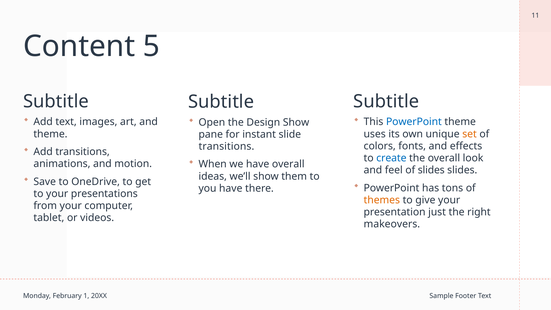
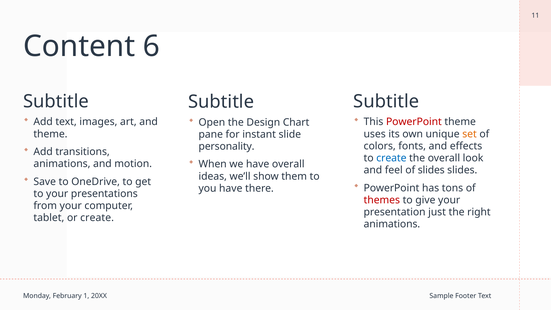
5: 5 -> 6 (151, 46)
PowerPoint colour: blue -> red (414, 122)
Design Show: Show -> Chart (296, 122)
transitions: transitions -> personality (227, 146)
themes colour: orange -> red (382, 200)
or videos: videos -> create (97, 218)
makeovers: makeovers -> animations (392, 224)
